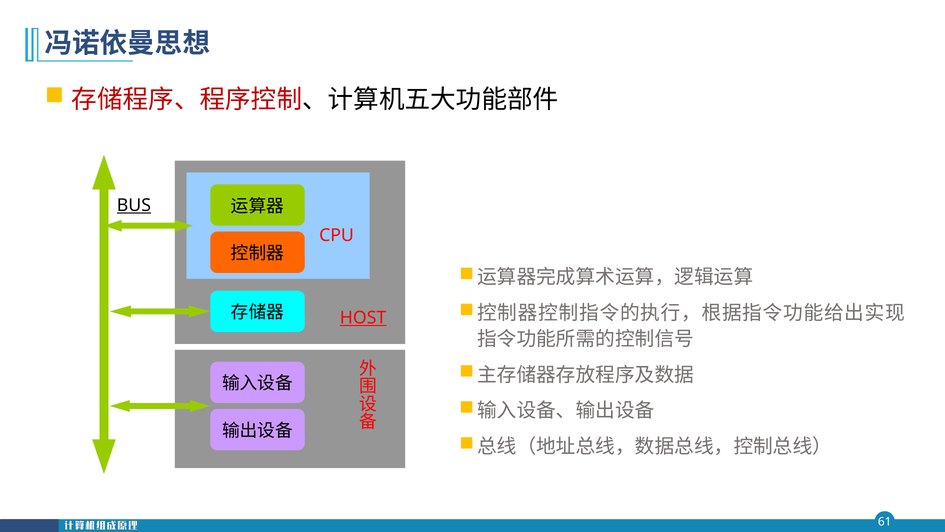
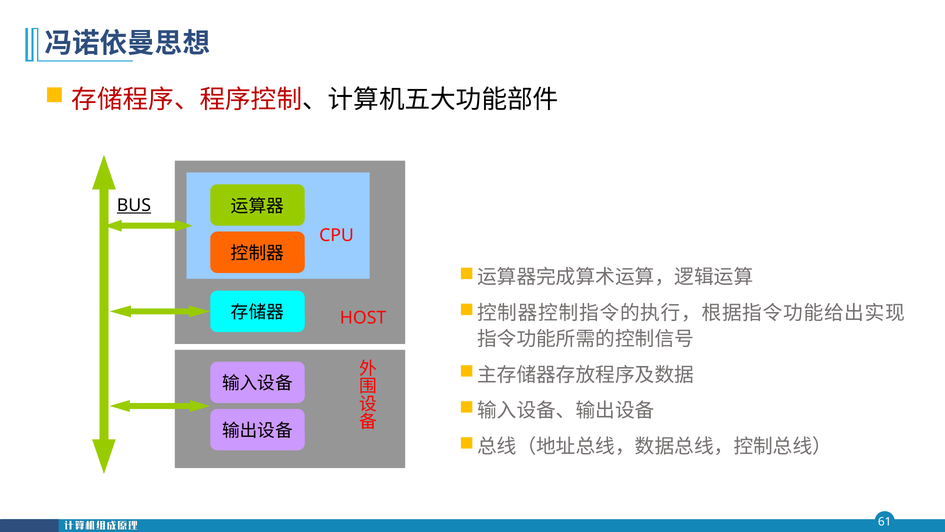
HOST underline: present -> none (363, 318)
